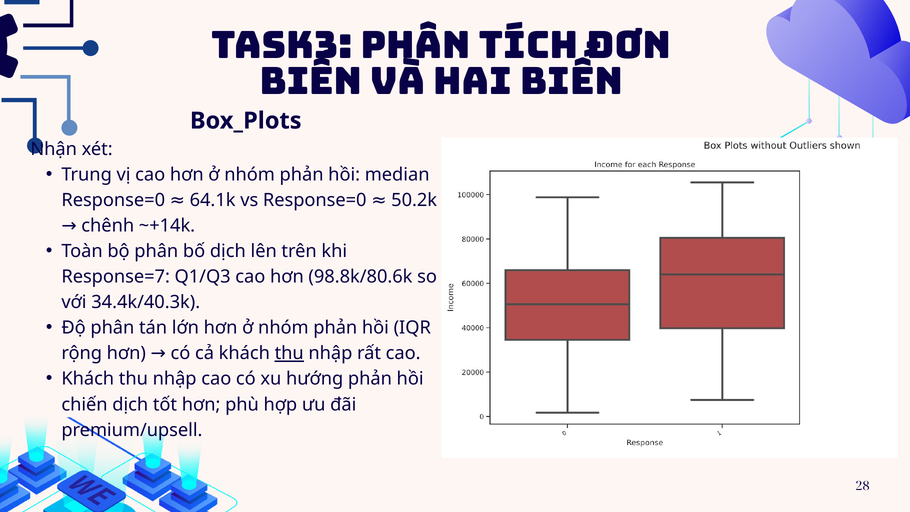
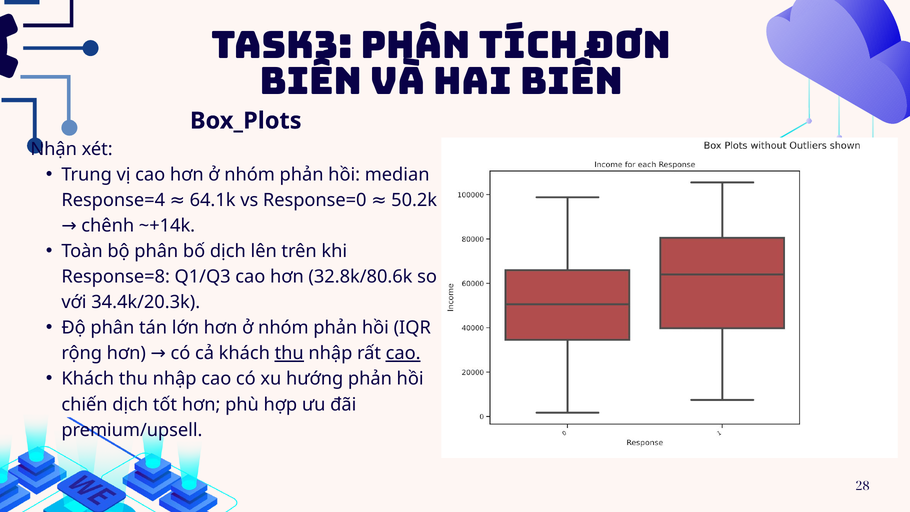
Response=0: Response=0 -> Response=4 (113, 200)
Response=7: Response=7 -> Response=8 (116, 277)
98.8k/80.6k: 98.8k/80.6k -> 32.8k/80.6k (360, 277)
34.4k/40.3k: 34.4k/40.3k -> 34.4k/20.3k (146, 302)
cao underline: none -> present (403, 353)
